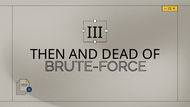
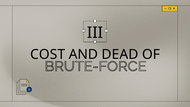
THEN: THEN -> COST (48, 54)
